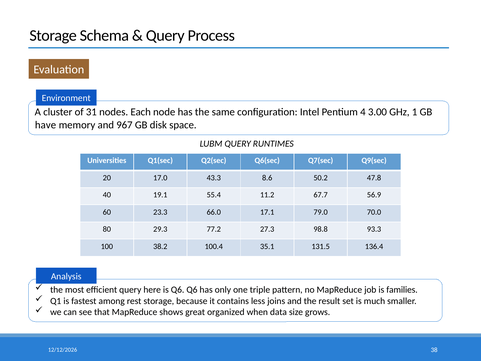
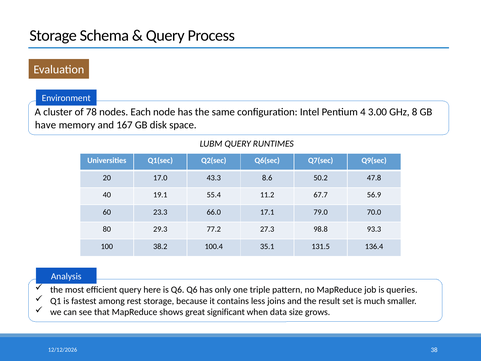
31: 31 -> 78 (91, 112)
1: 1 -> 8 (415, 112)
967: 967 -> 167 (124, 125)
families: families -> queries (402, 290)
organized: organized -> significant (226, 312)
